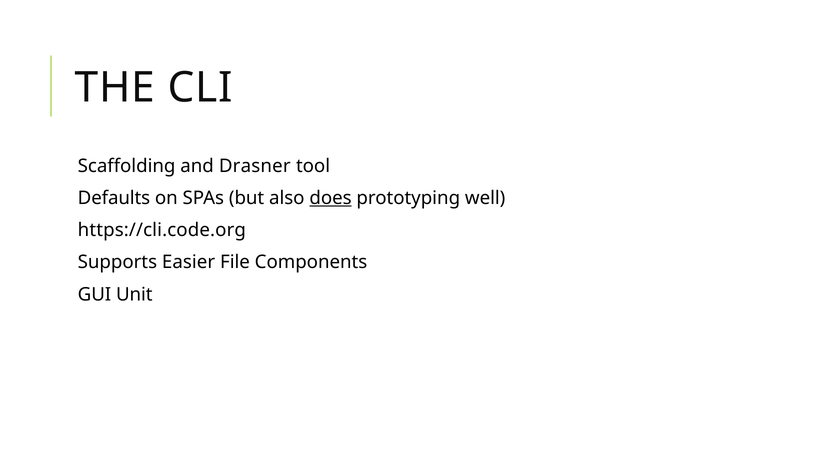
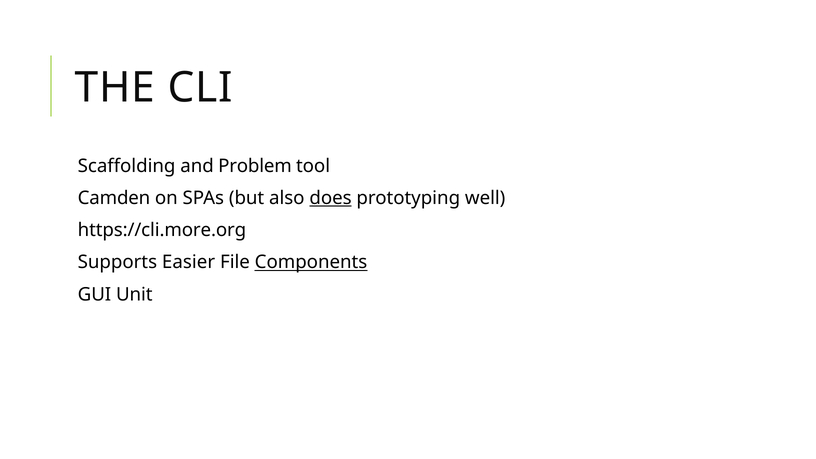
Drasner: Drasner -> Problem (255, 166)
Defaults: Defaults -> Camden (114, 198)
https://cli.code.org: https://cli.code.org -> https://cli.more.org (162, 230)
Components underline: none -> present (311, 262)
